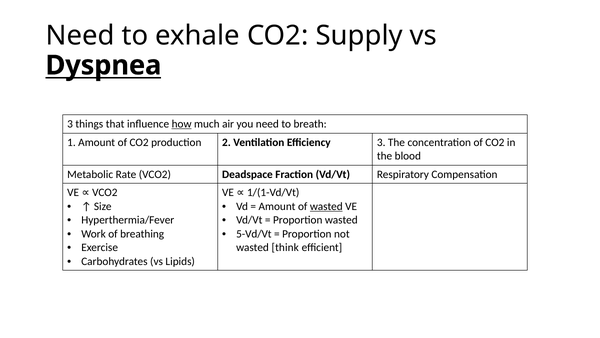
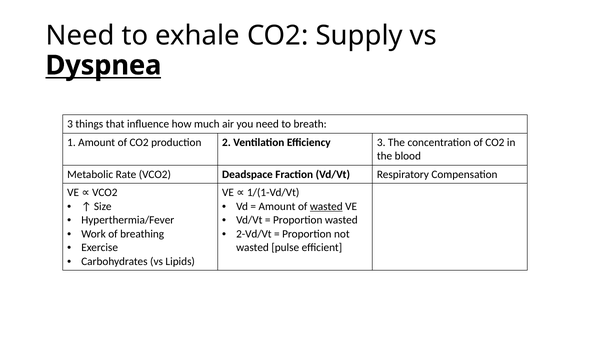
how underline: present -> none (182, 124)
5-Vd/Vt: 5-Vd/Vt -> 2-Vd/Vt (254, 234)
think: think -> pulse (285, 247)
